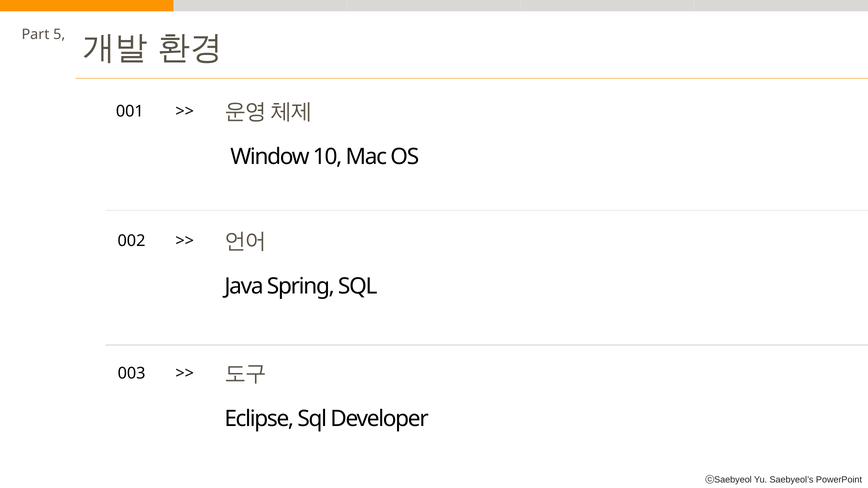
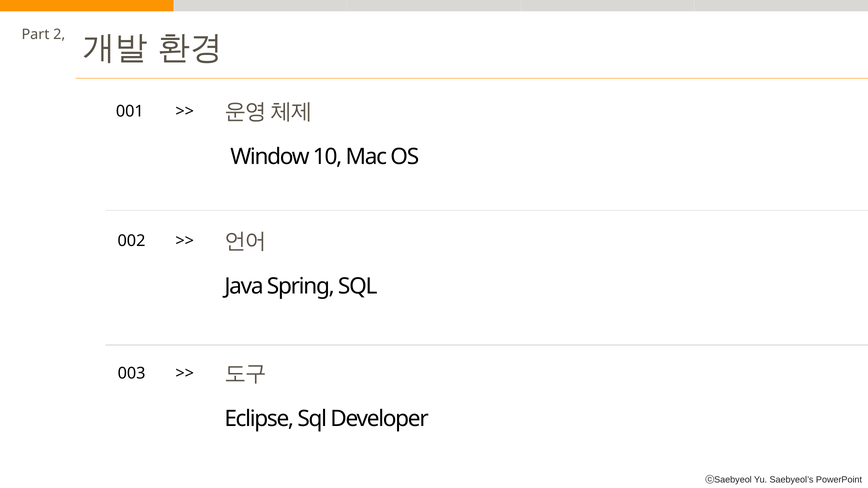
5: 5 -> 2 (59, 35)
